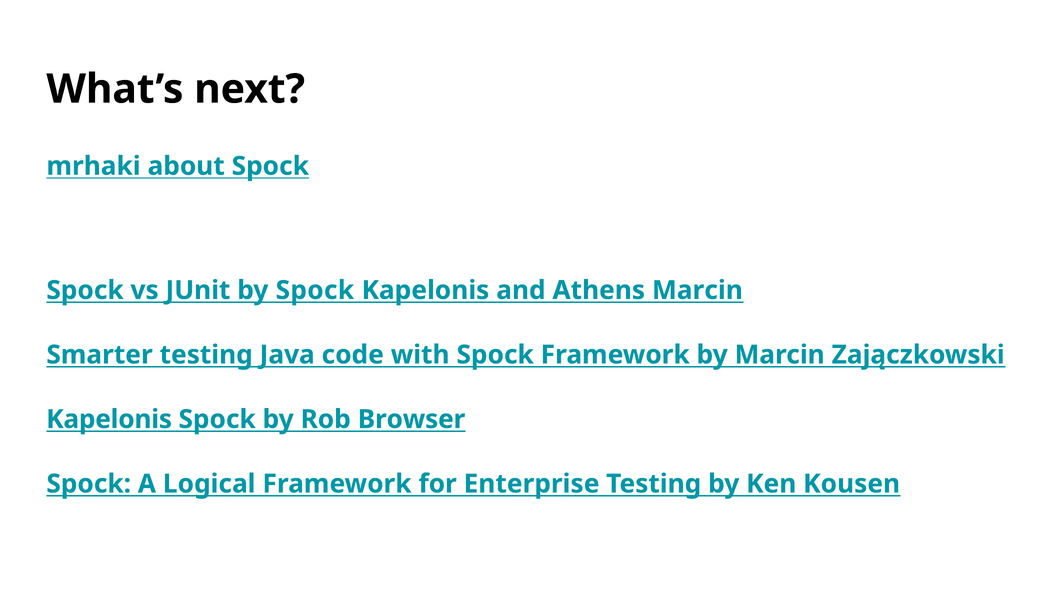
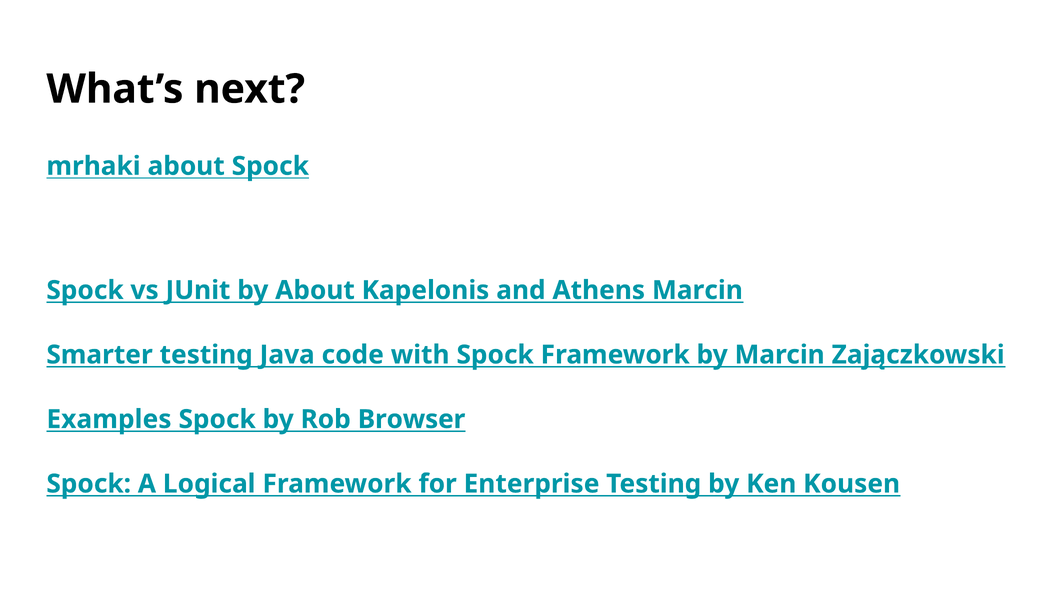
by Spock: Spock -> About (315, 290)
Kapelonis: Kapelonis -> Examples (109, 419)
